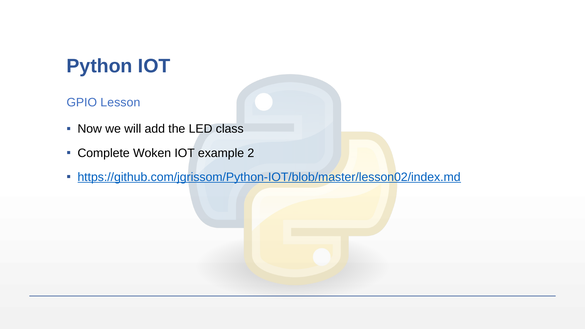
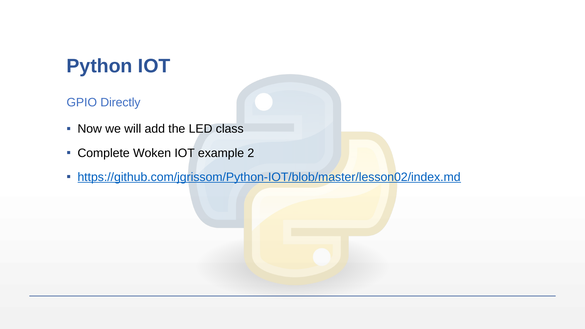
Lesson: Lesson -> Directly (120, 103)
